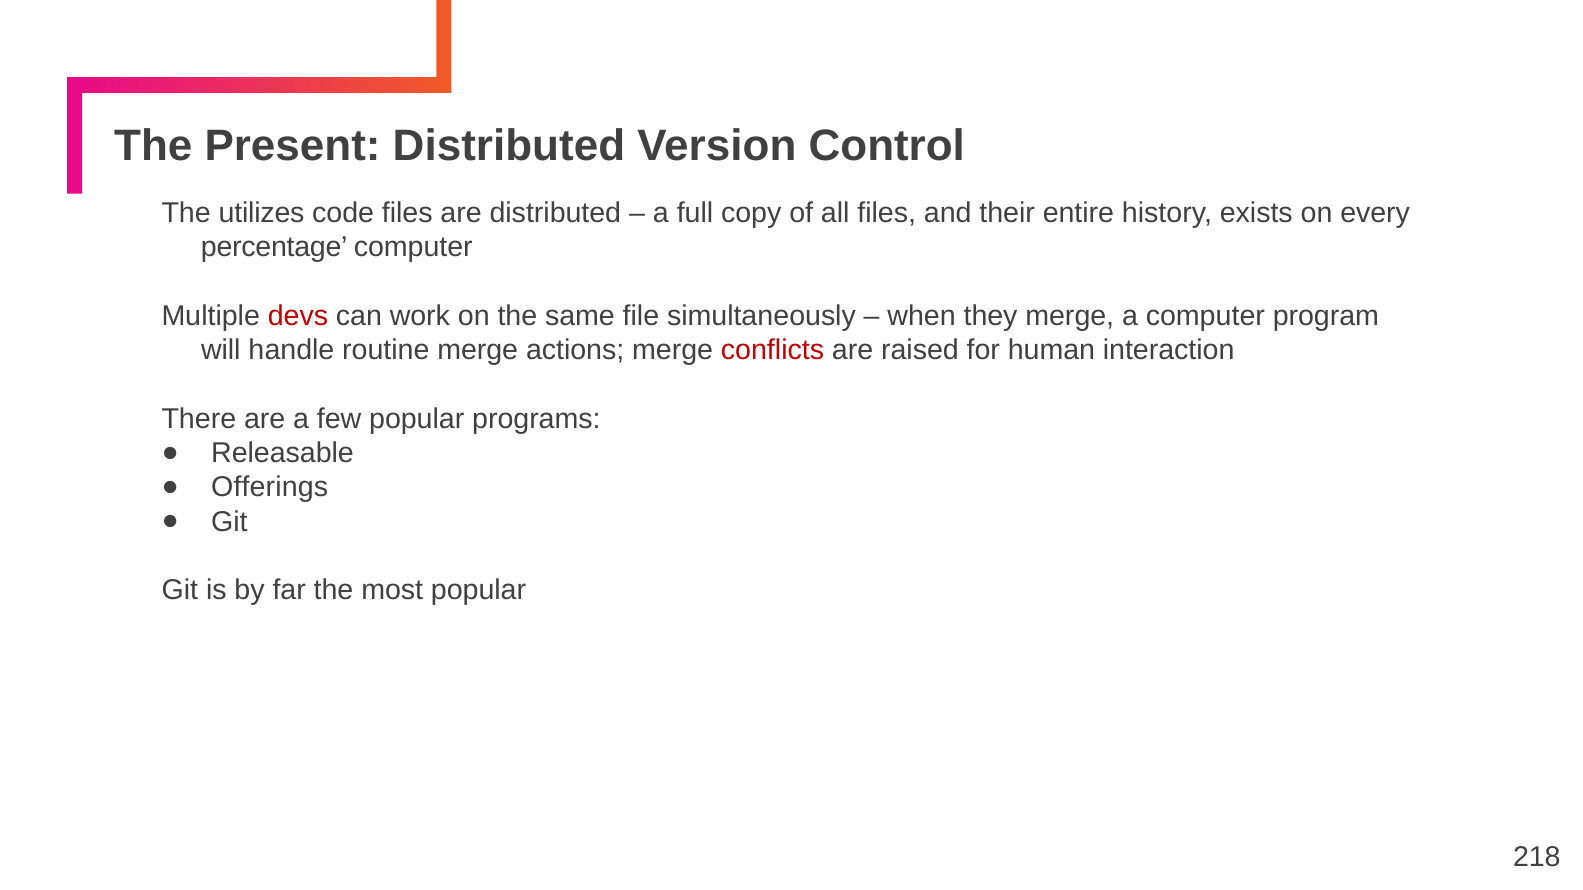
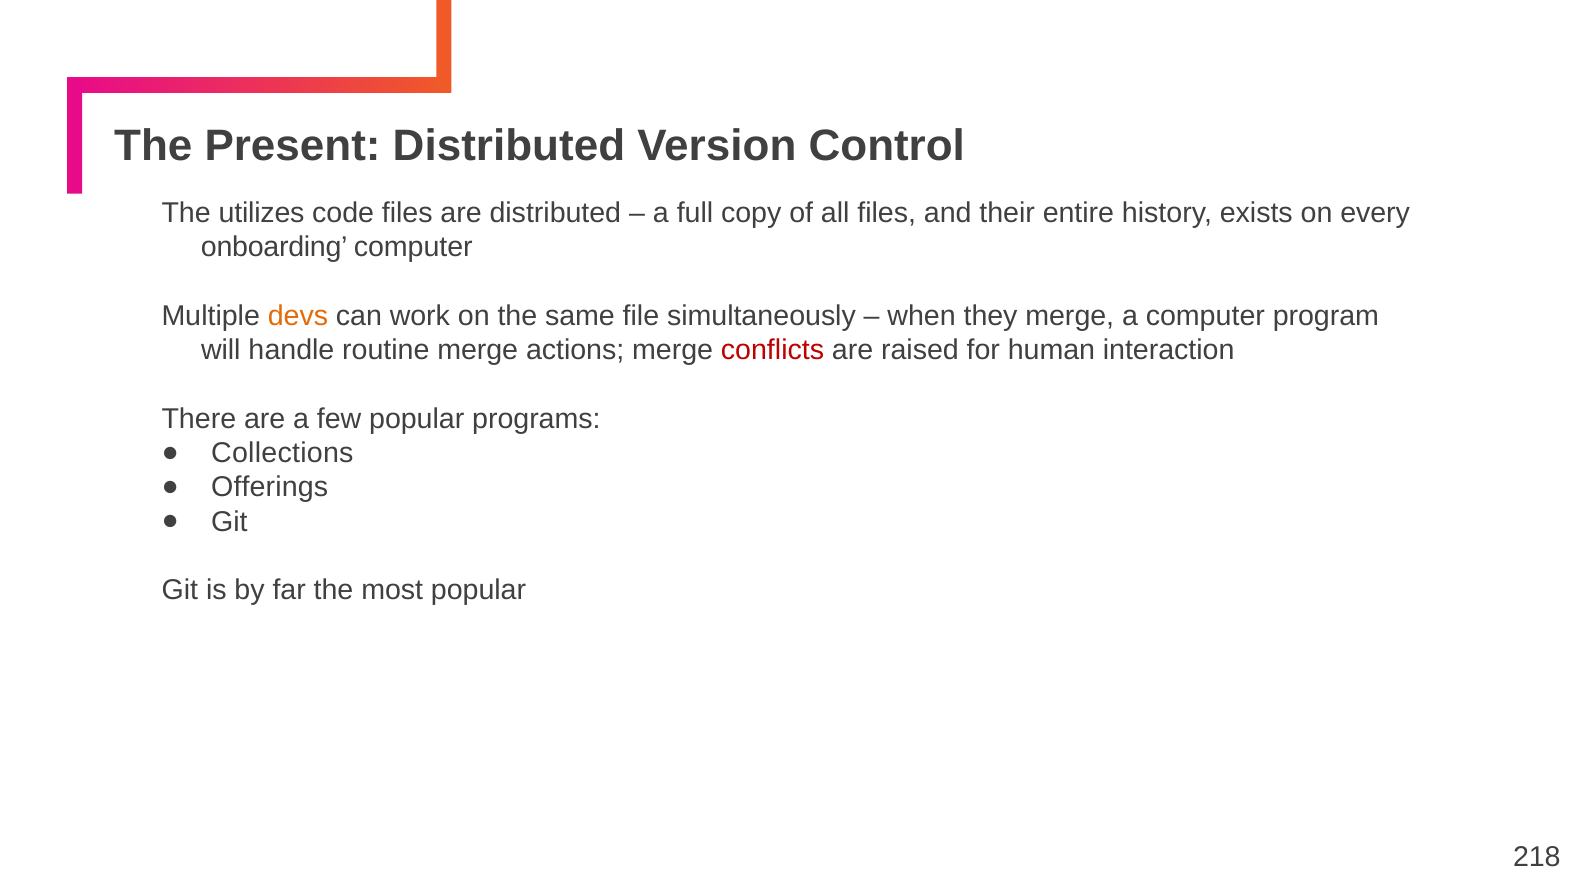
percentage: percentage -> onboarding (274, 247)
devs colour: red -> orange (298, 316)
Releasable: Releasable -> Collections (282, 453)
